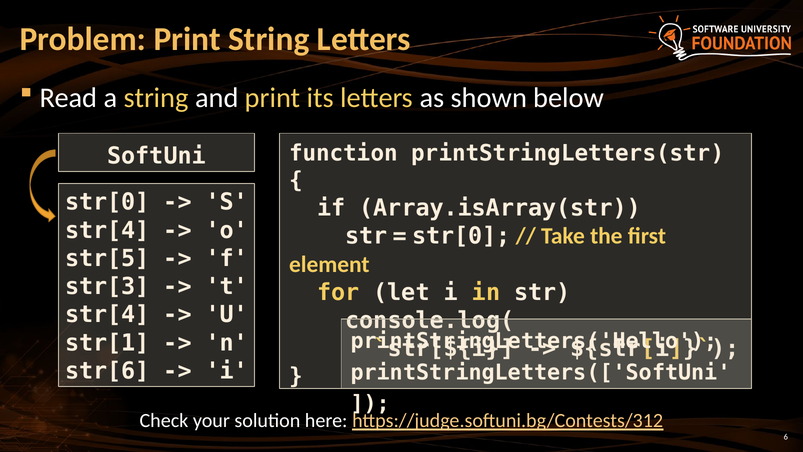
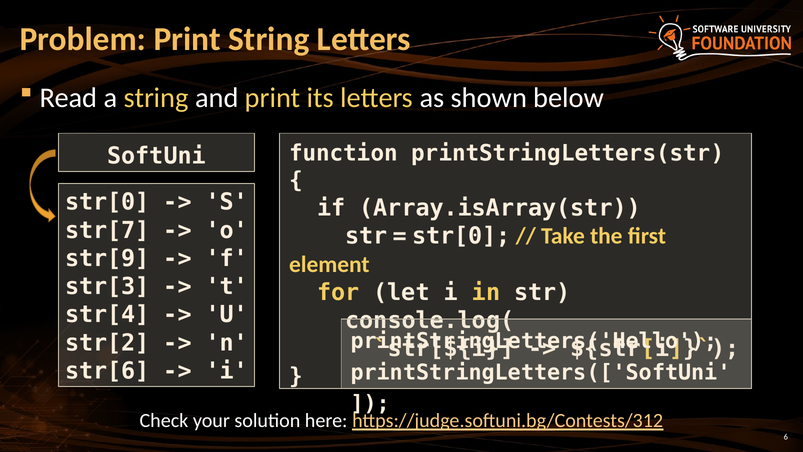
str[4: str[4 -> str[7 (107, 230)
str[5: str[5 -> str[9 (107, 258)
str[1: str[1 -> str[2 (107, 343)
